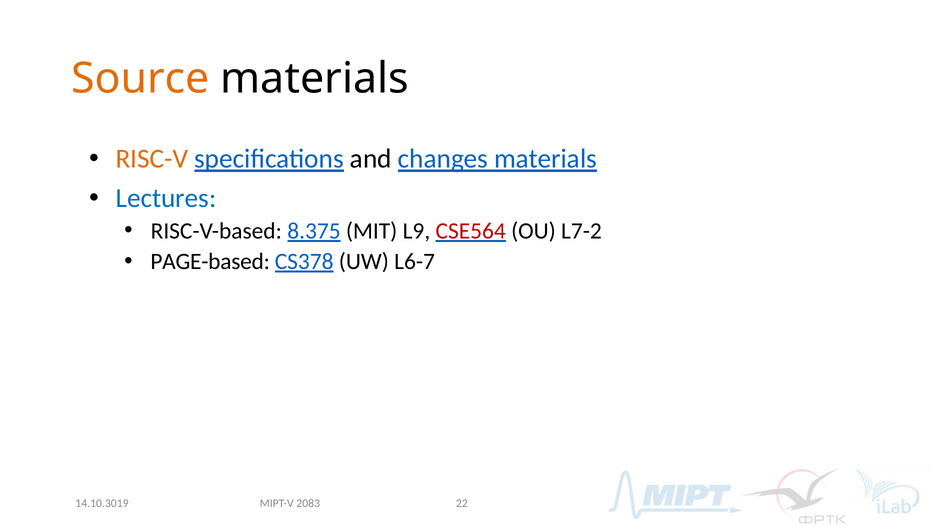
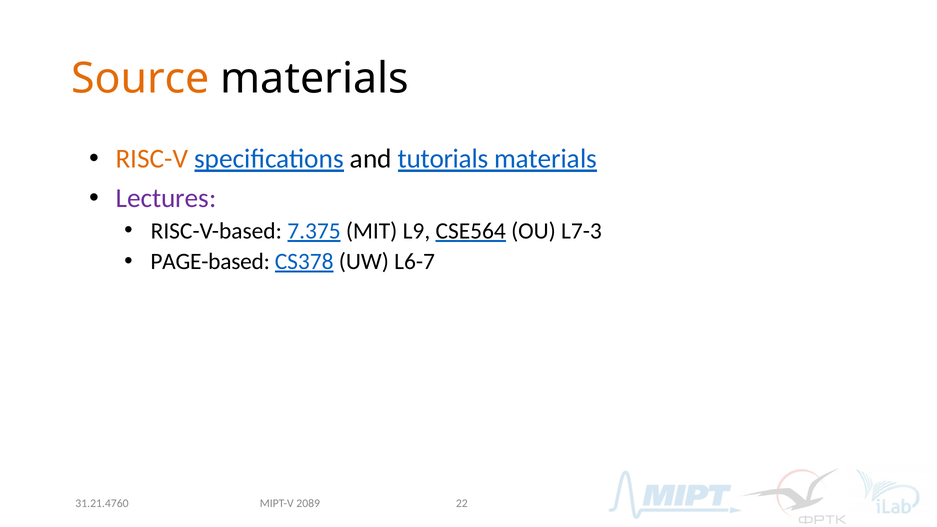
changes: changes -> tutorials (443, 159)
Lectures colour: blue -> purple (166, 198)
8.375: 8.375 -> 7.375 (314, 231)
CSE564 colour: red -> black (471, 231)
L7-2: L7-2 -> L7-3 (581, 231)
2083: 2083 -> 2089 (308, 503)
14.10.3019: 14.10.3019 -> 31.21.4760 (102, 503)
